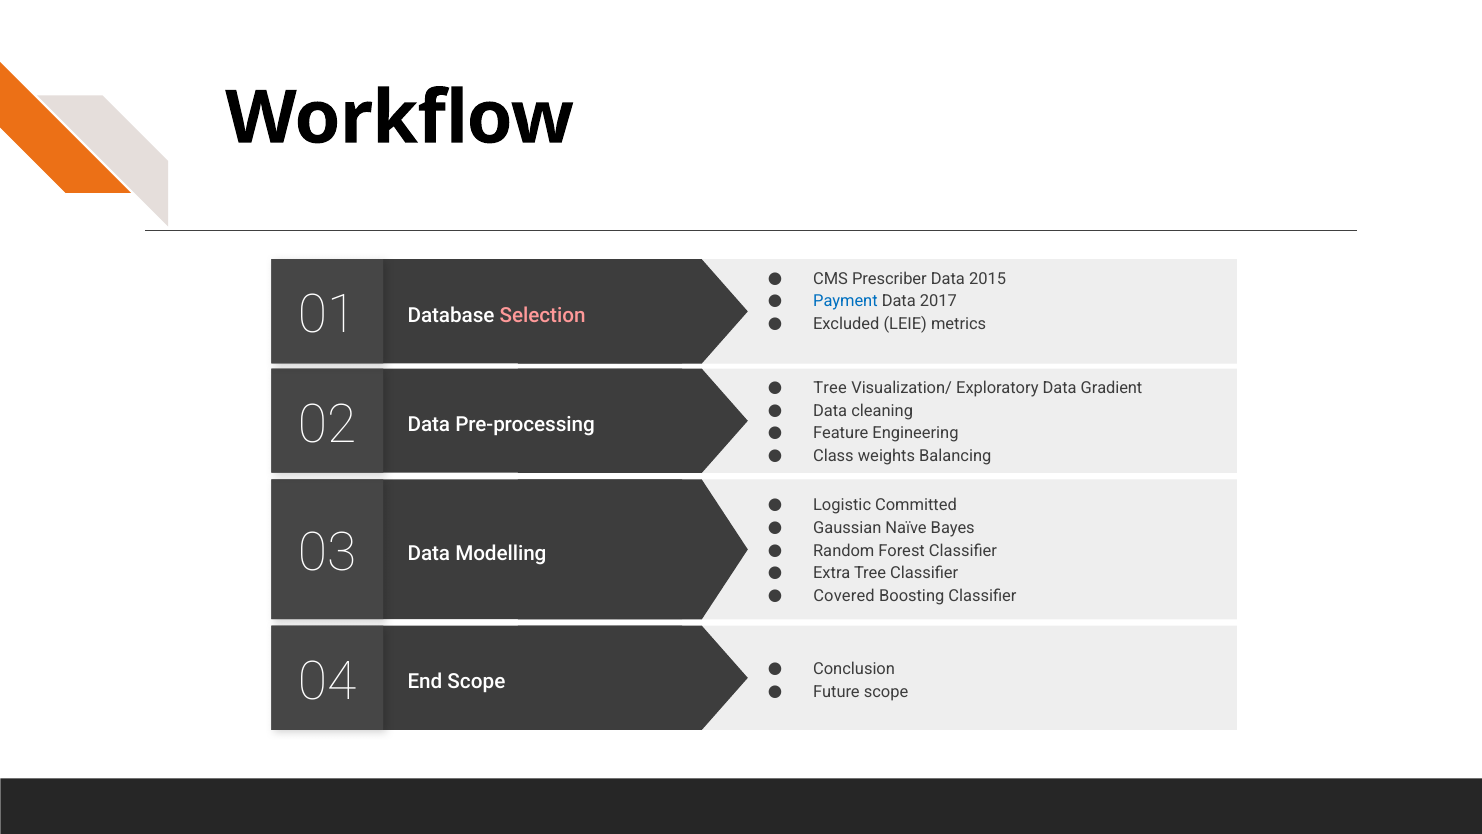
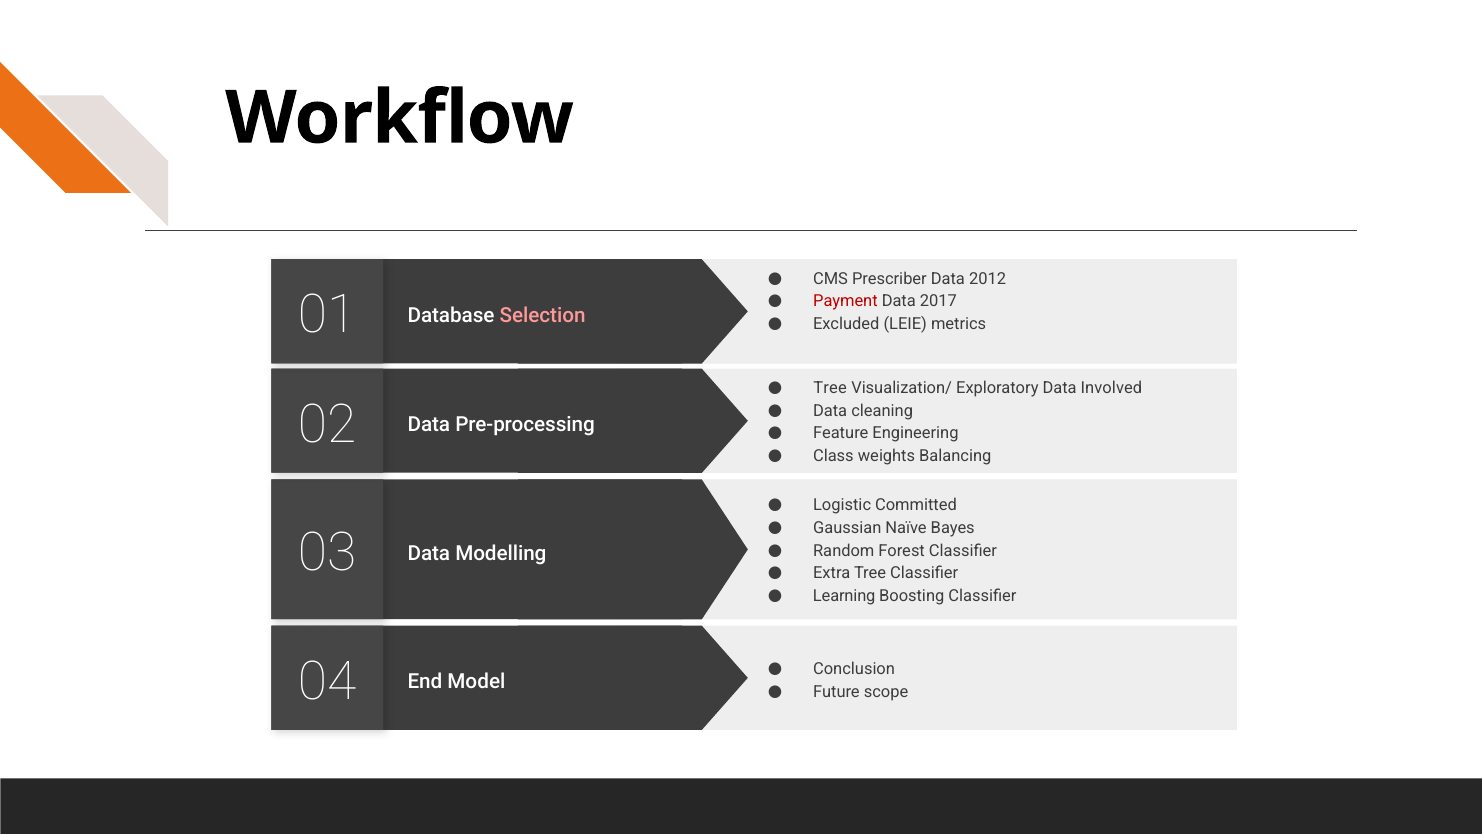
2015: 2015 -> 2012 (988, 278)
Payment colour: blue -> red (845, 301)
Gradient: Gradient -> Involved (1111, 388)
Covered: Covered -> Learning (844, 596)
End Scope: Scope -> Model (476, 681)
